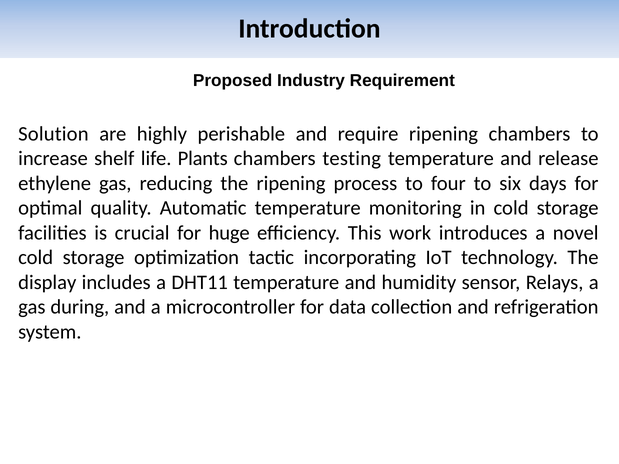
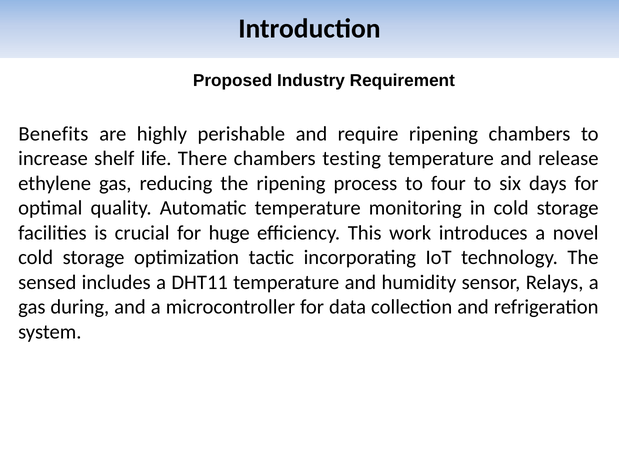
Solution: Solution -> Benefits (53, 134)
Plants: Plants -> There (203, 159)
display: display -> sensed (47, 283)
